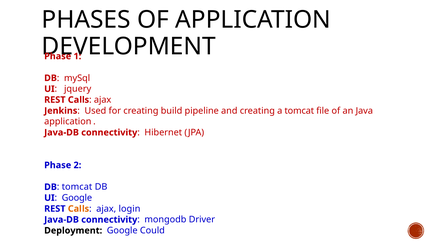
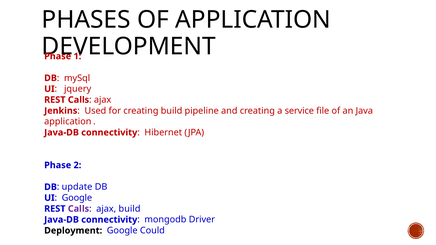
a tomcat: tomcat -> service (299, 111)
tomcat: tomcat -> update (77, 187)
Calls colour: orange -> purple (78, 209)
ajax login: login -> build (130, 209)
